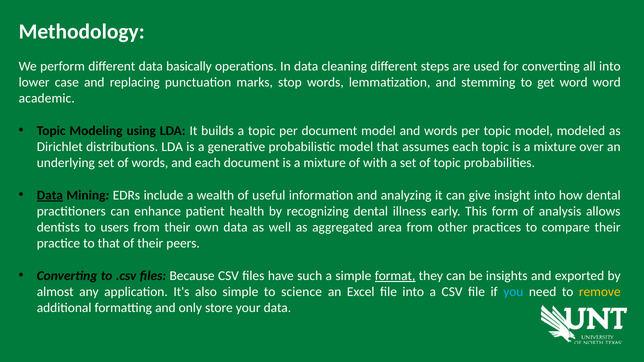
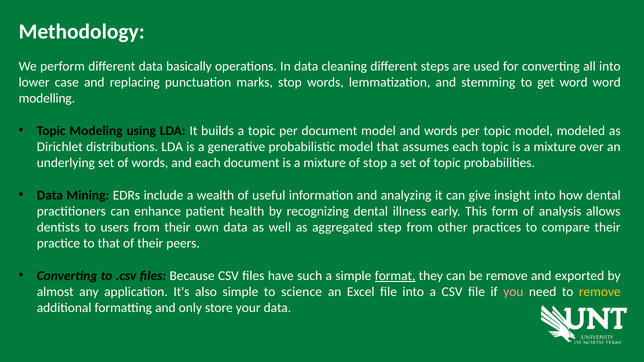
academic: academic -> modelling (47, 99)
of with: with -> stop (375, 163)
Data underline: present -> none (50, 195)
area: area -> step (390, 227)
be insights: insights -> remove (507, 276)
you colour: light blue -> pink (513, 292)
